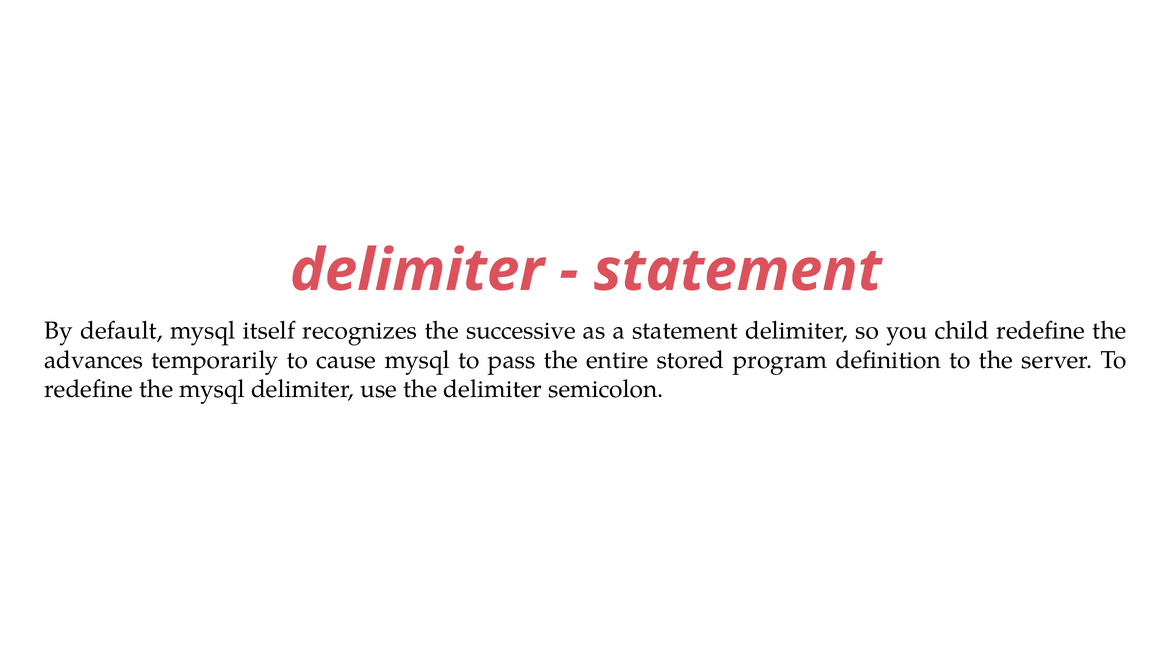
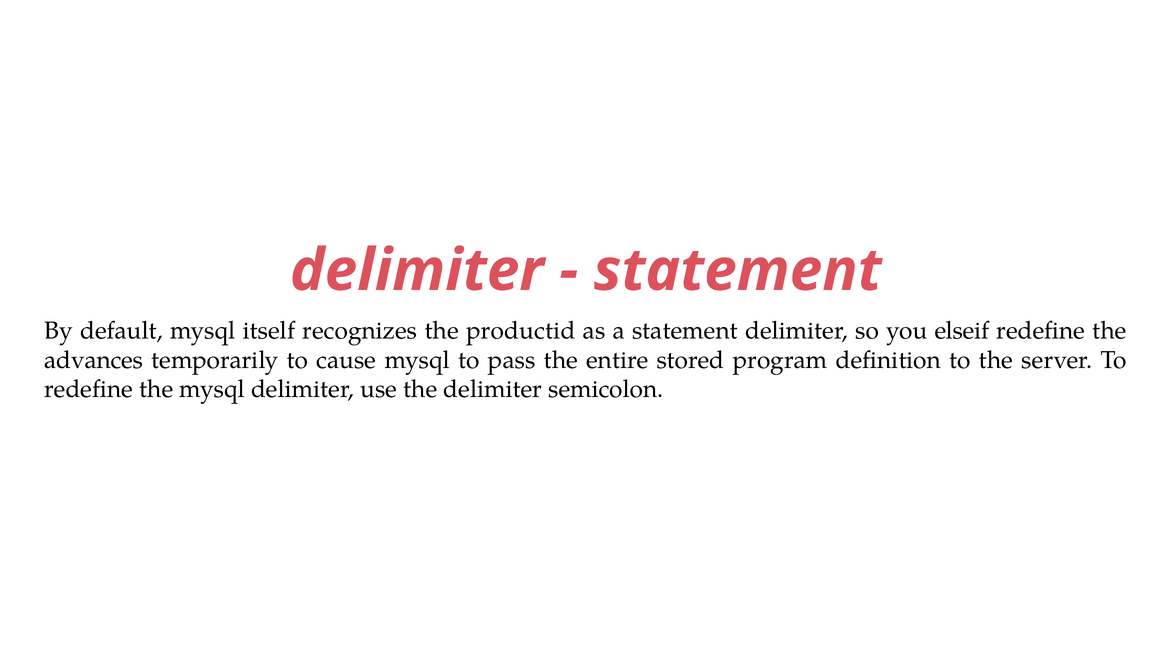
successive: successive -> productid (521, 331)
child: child -> elseif (962, 331)
